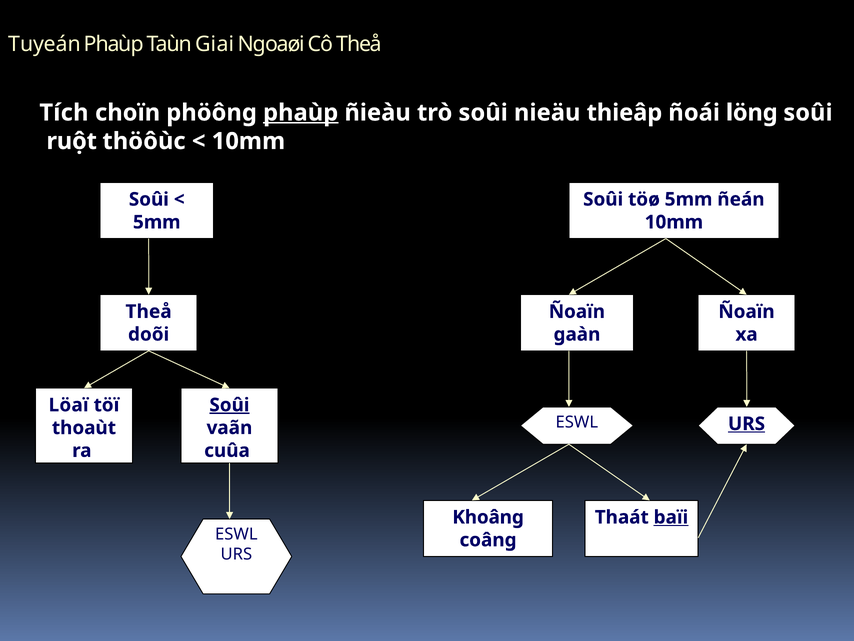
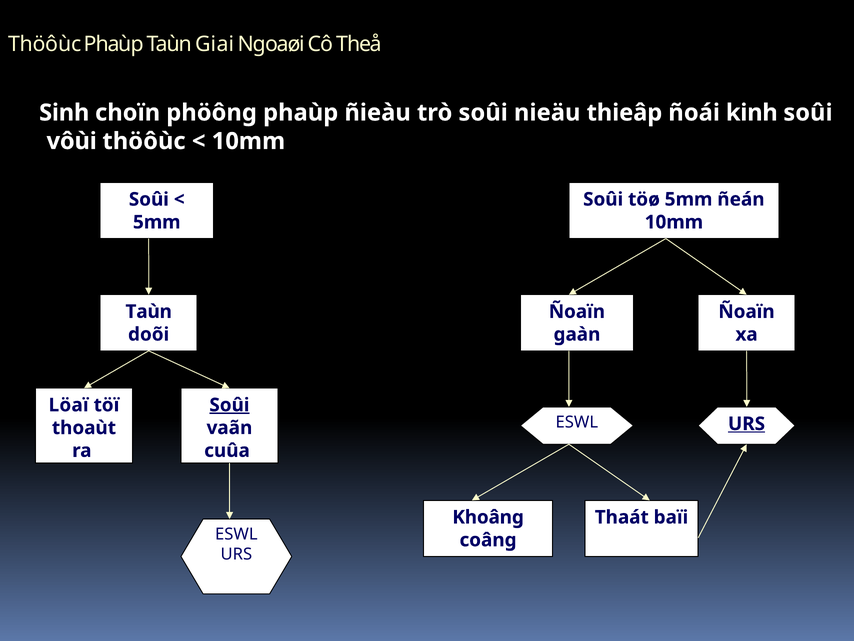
Tuyeán: Tuyeán -> Thöôùc (45, 44)
Tích: Tích -> Sinh (64, 113)
phaùp underline: present -> none (301, 113)
löng: löng -> kinh (752, 113)
ruột: ruột -> vôùi (72, 141)
Theå: Theå -> Taùn (149, 311)
baïi underline: present -> none (671, 517)
